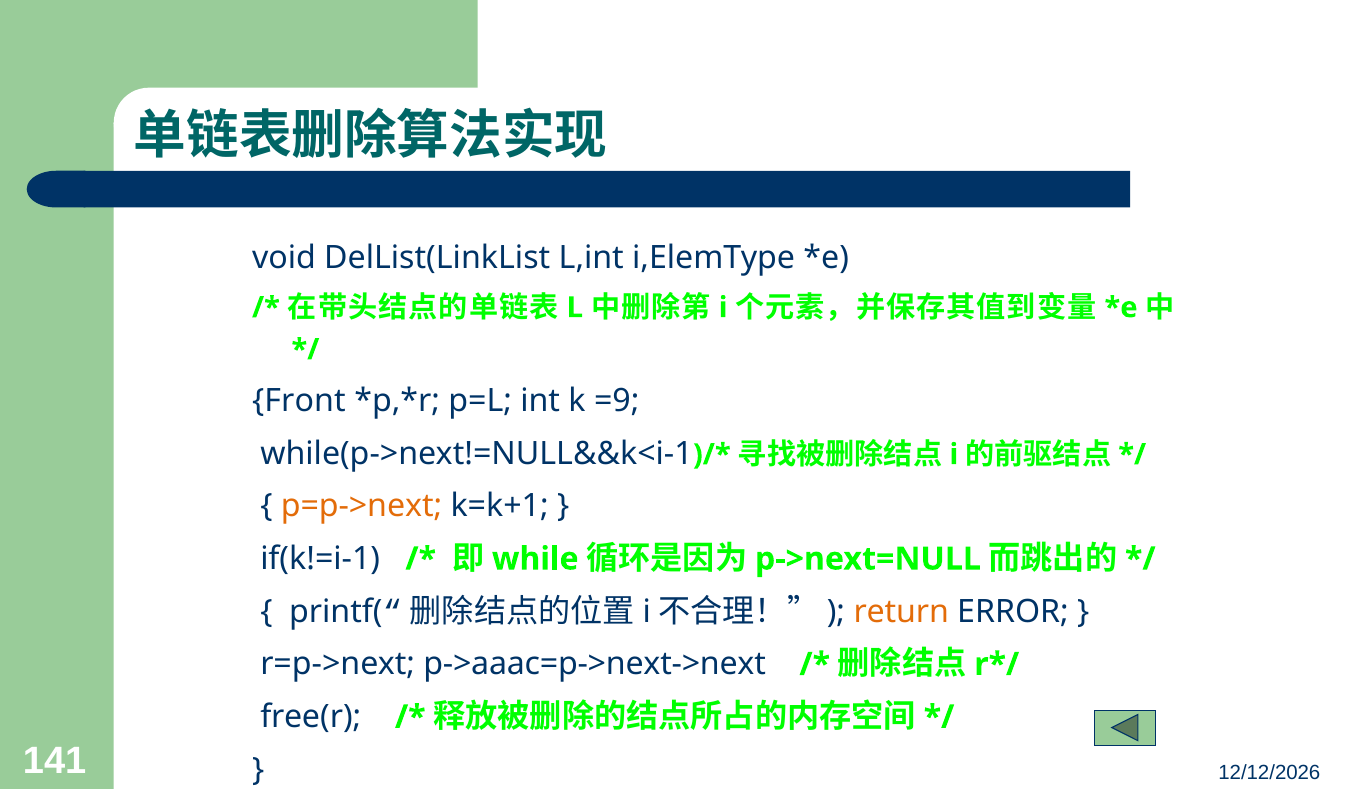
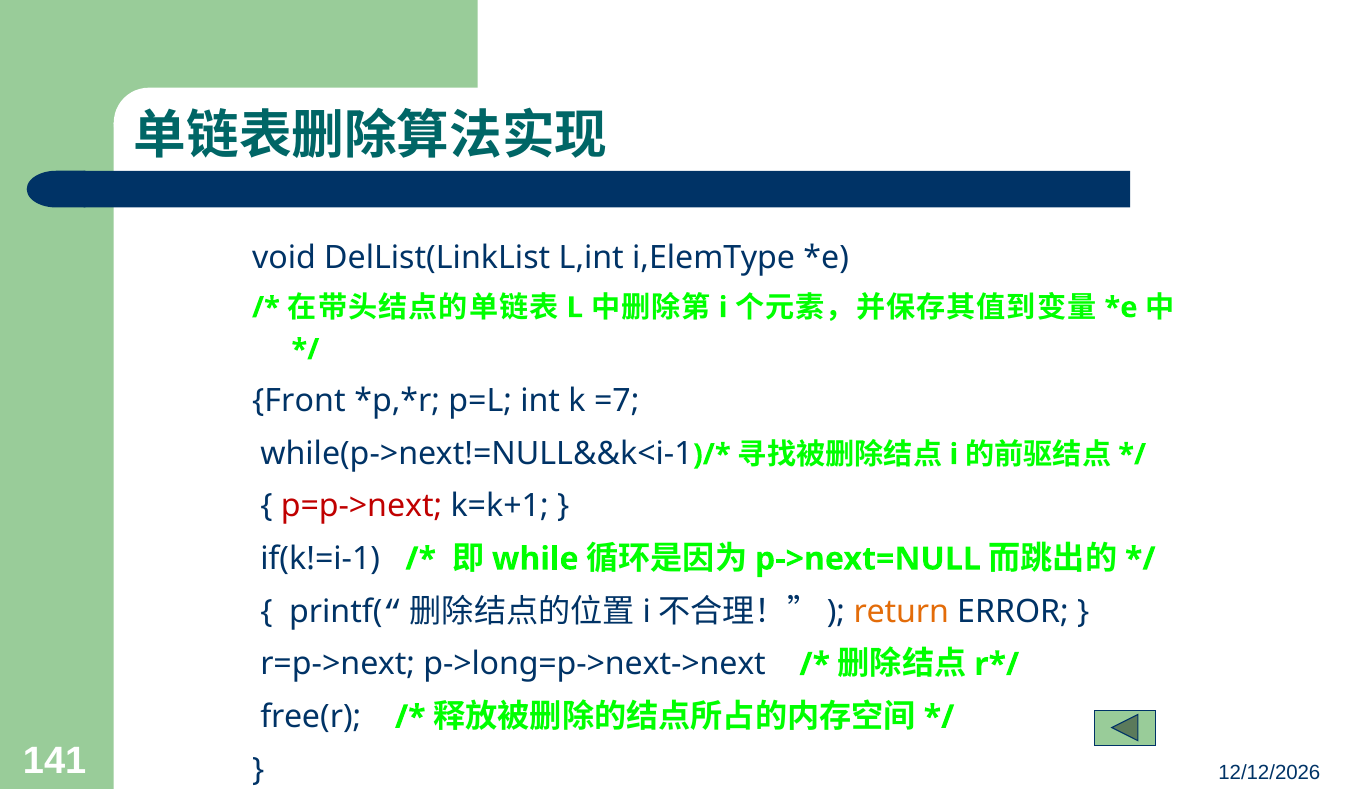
=9: =9 -> =7 (617, 400)
p=p->next colour: orange -> red (362, 506)
p->aaac=p->next->next: p->aaac=p->next->next -> p->long=p->next->next (595, 664)
